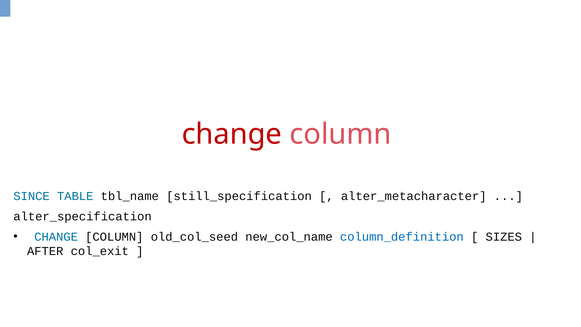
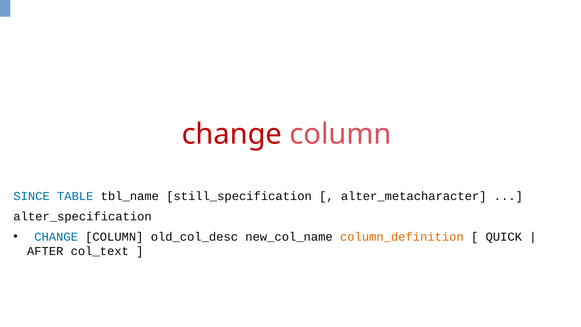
old_col_seed: old_col_seed -> old_col_desc (194, 237)
column_definition colour: blue -> orange (402, 237)
SIZES: SIZES -> QUICK (504, 237)
col_exit: col_exit -> col_text (100, 251)
